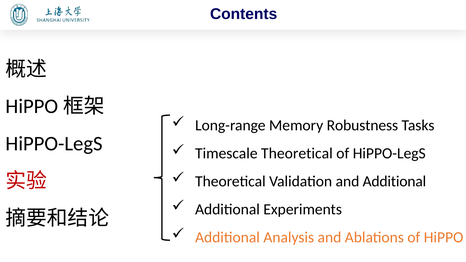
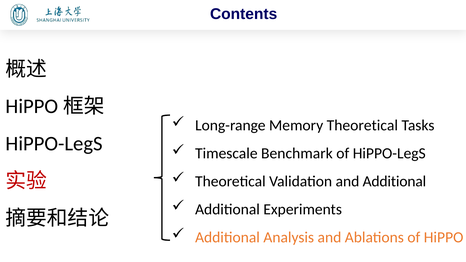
Memory Robustness: Robustness -> Theoretical (362, 126)
Timescale Theoretical: Theoretical -> Benchmark (297, 154)
